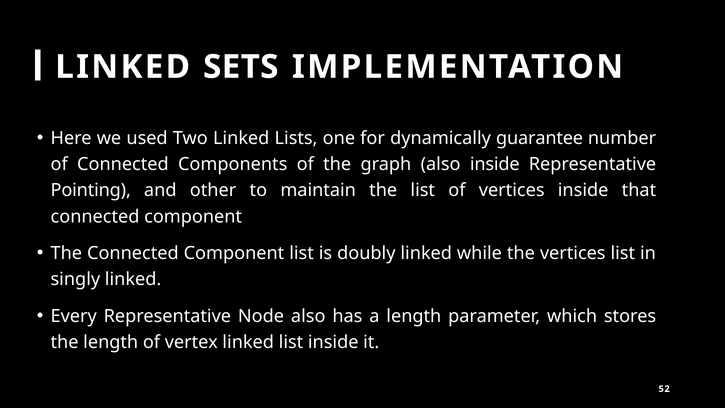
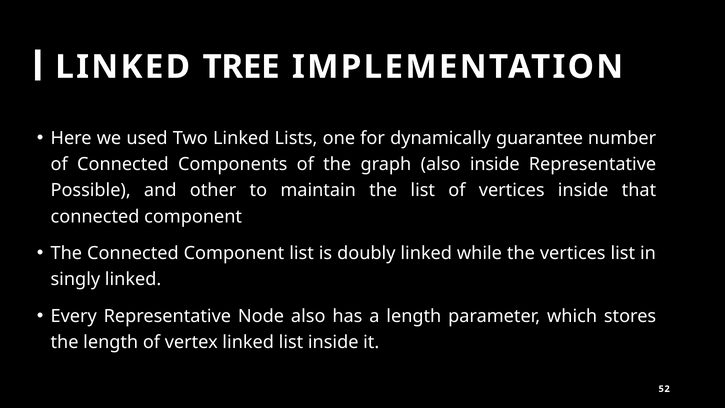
SETS: SETS -> TREE (241, 67)
Pointing: Pointing -> Possible (91, 190)
